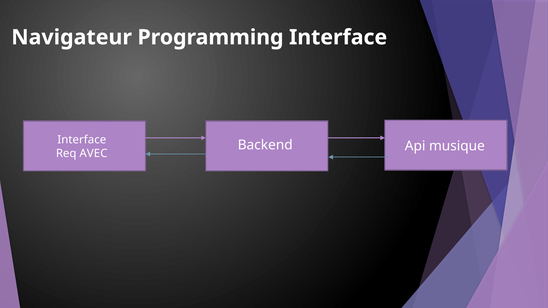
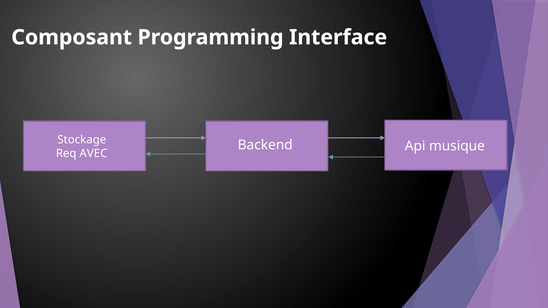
Navigateur: Navigateur -> Composant (72, 37)
Interface: Interface -> Stockage (82, 140)
